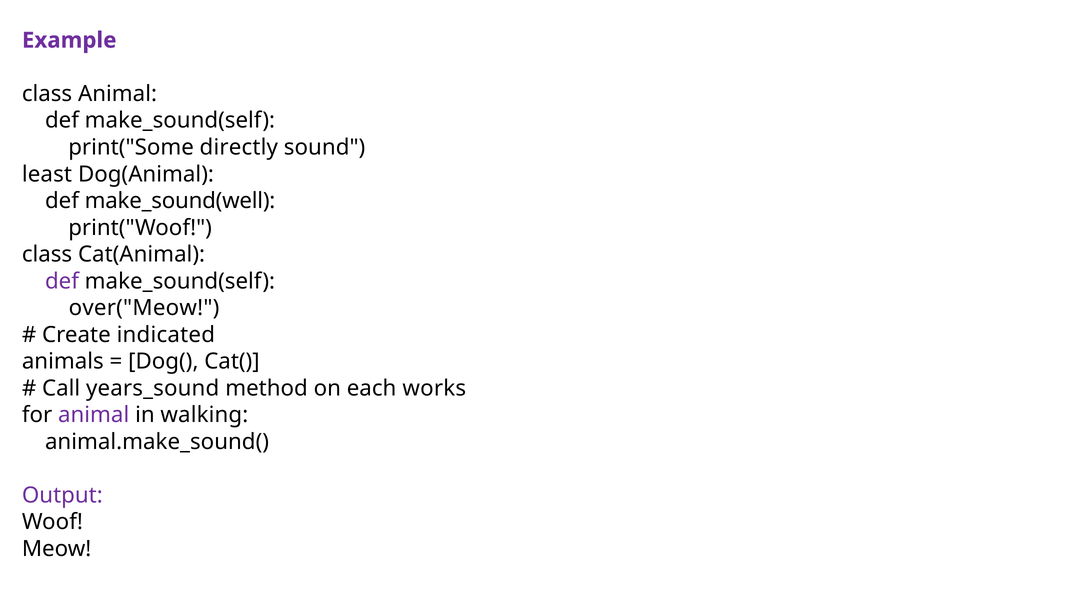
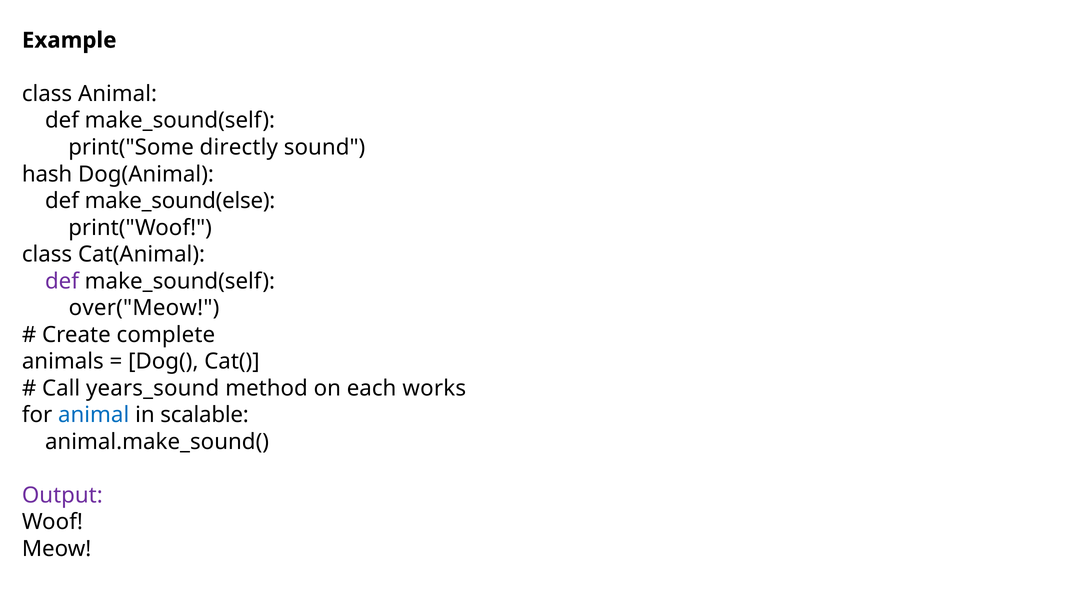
Example colour: purple -> black (69, 40)
least: least -> hash (47, 174)
make_sound(well: make_sound(well -> make_sound(else (180, 201)
indicated: indicated -> complete (166, 335)
animal colour: purple -> blue (94, 415)
walking: walking -> scalable (205, 415)
